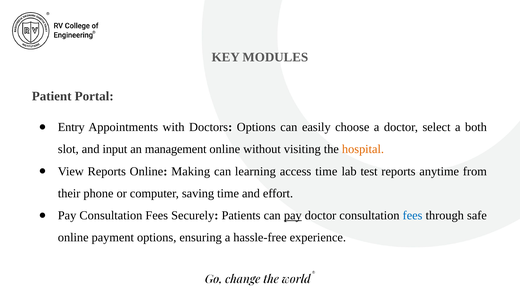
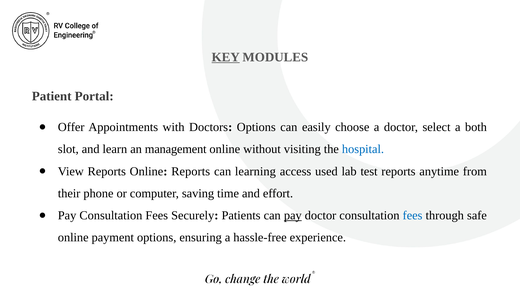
KEY underline: none -> present (226, 57)
Entry: Entry -> Offer (71, 127)
input: input -> learn (115, 150)
hospital colour: orange -> blue (363, 150)
Online Making: Making -> Reports (191, 172)
access time: time -> used (326, 172)
